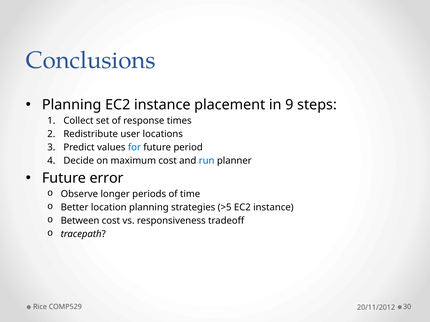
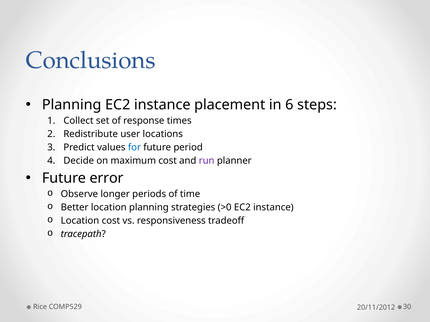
9: 9 -> 6 (289, 105)
run colour: blue -> purple (207, 161)
>5: >5 -> >0 (225, 208)
Between: Between -> Location (80, 221)
